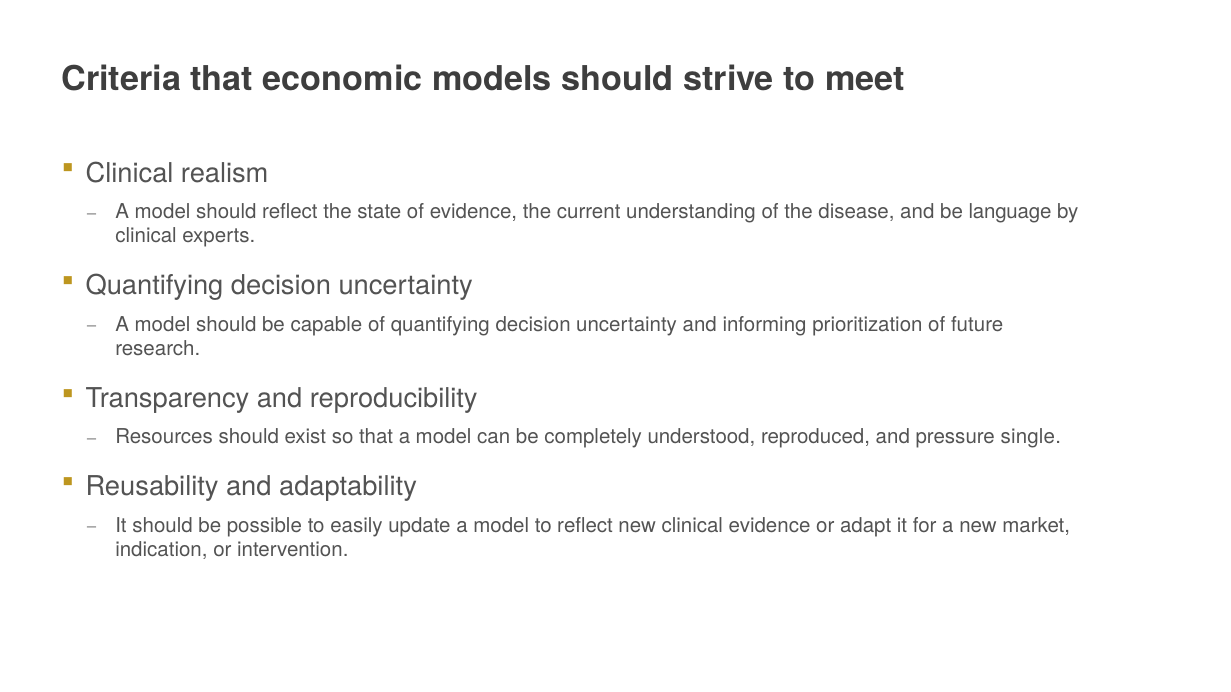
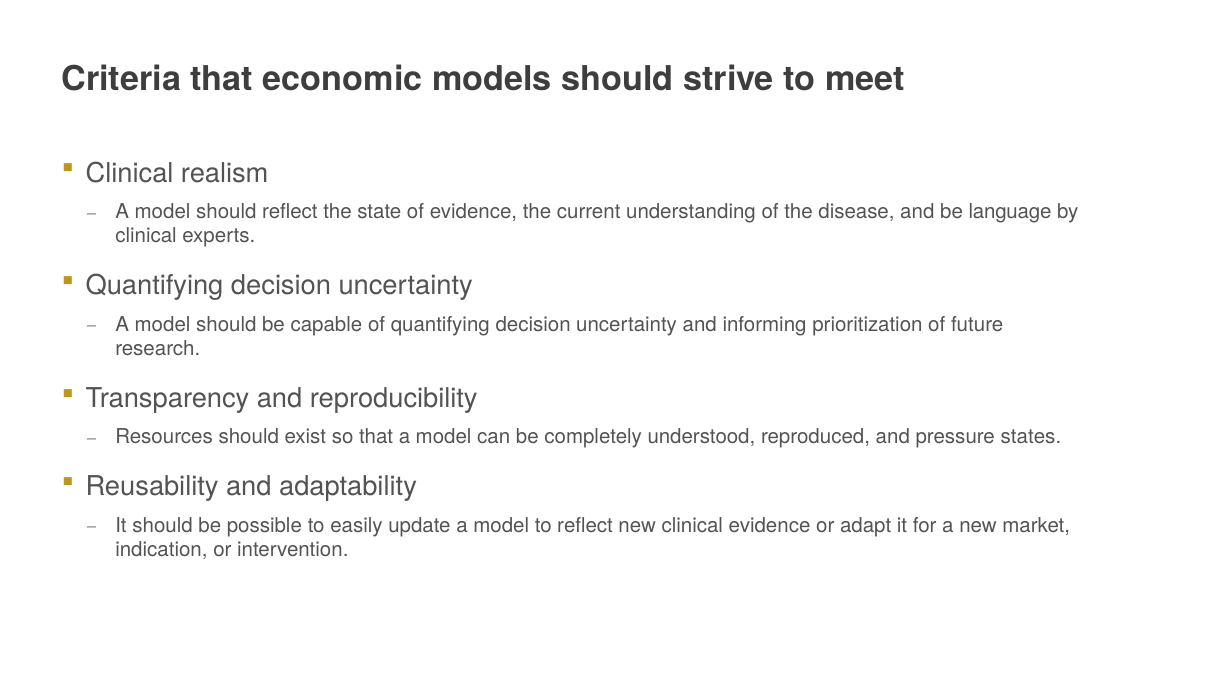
single: single -> states (1031, 437)
